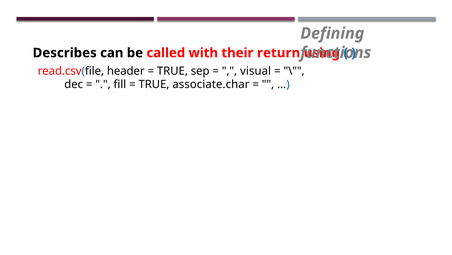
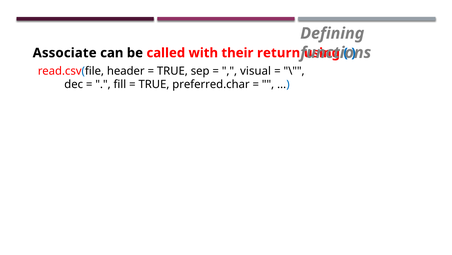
Describes: Describes -> Associate (65, 53)
associate.char: associate.char -> preferred.char (211, 84)
